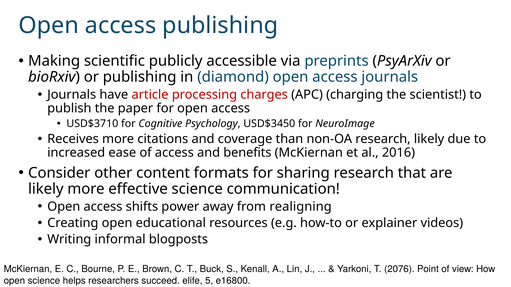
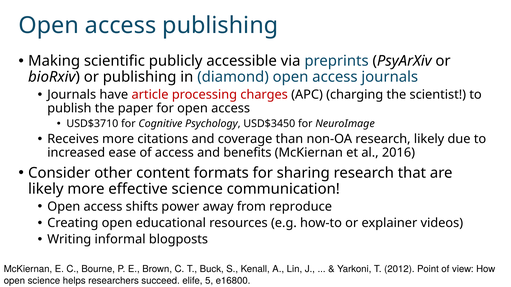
realigning: realigning -> reproduce (301, 207)
2076: 2076 -> 2012 (399, 270)
